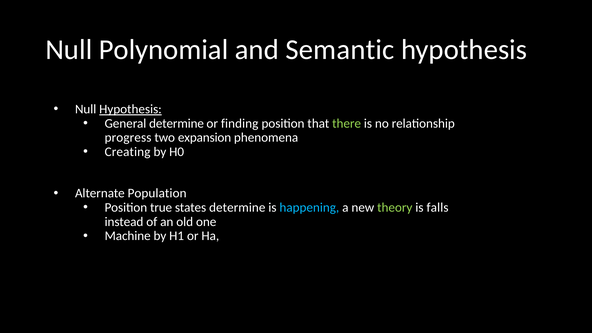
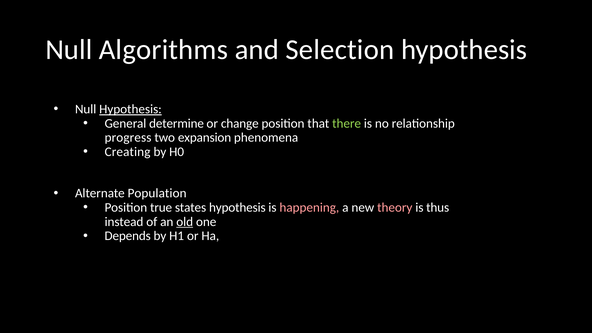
Polynomial: Polynomial -> Algorithms (163, 50)
Semantic: Semantic -> Selection (340, 50)
finding: finding -> change (240, 123)
states determine: determine -> hypothesis (237, 208)
happening colour: light blue -> pink (309, 208)
theory colour: light green -> pink (395, 208)
falls: falls -> thus (438, 208)
old underline: none -> present (185, 222)
Machine: Machine -> Depends (128, 236)
